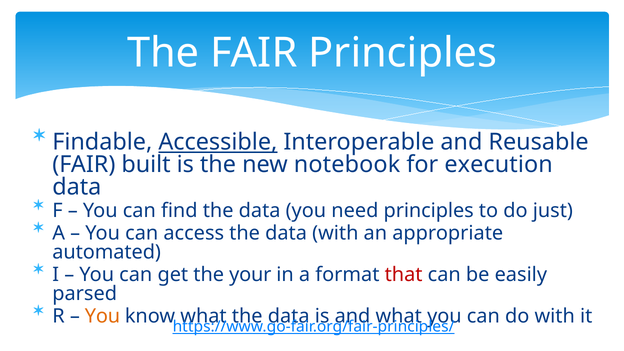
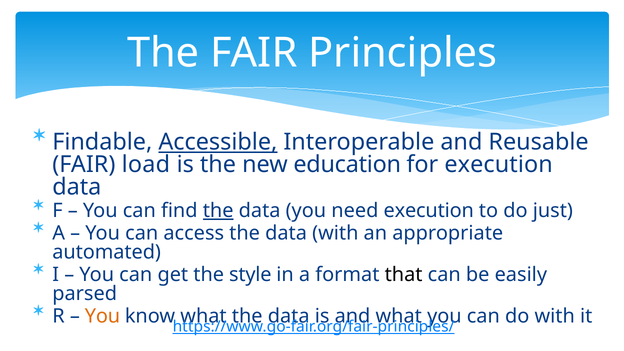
built: built -> load (146, 165)
notebook: notebook -> education (347, 165)
the underline: none -> present (218, 211)
need principles: principles -> execution (429, 211)
your: your -> style (250, 275)
that colour: red -> black (404, 275)
